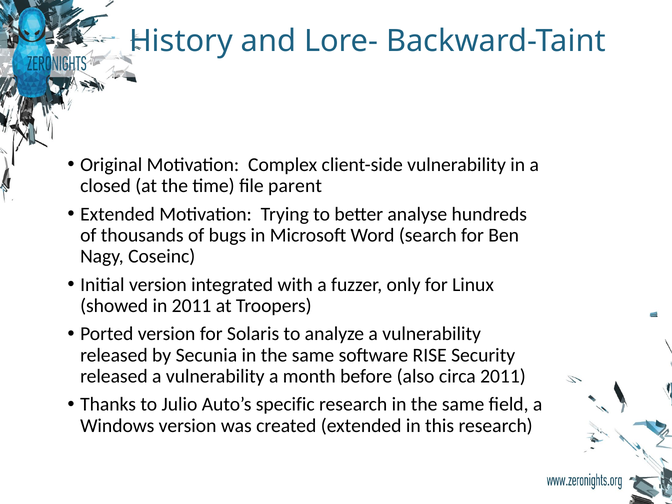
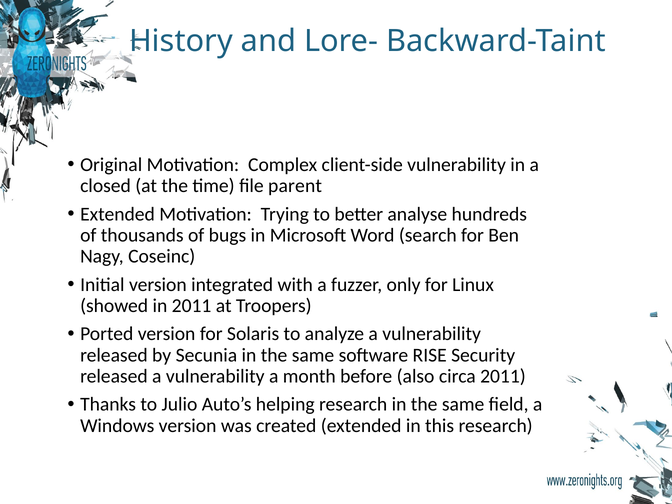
specific: specific -> helping (285, 404)
